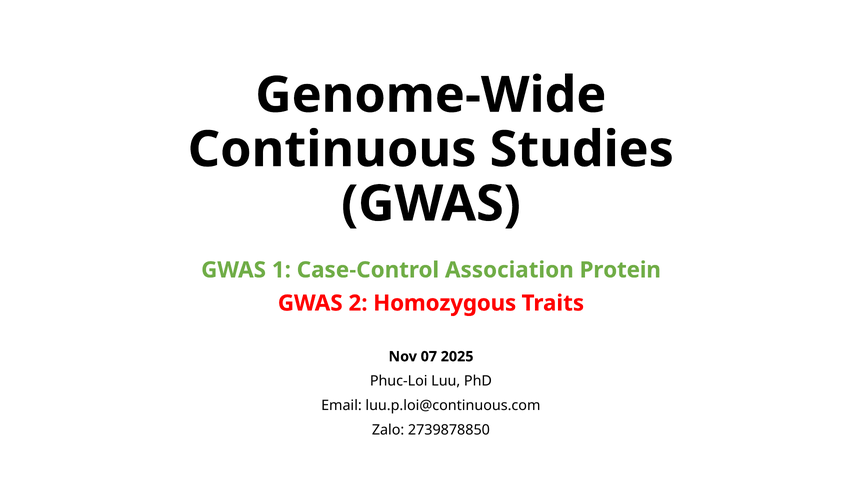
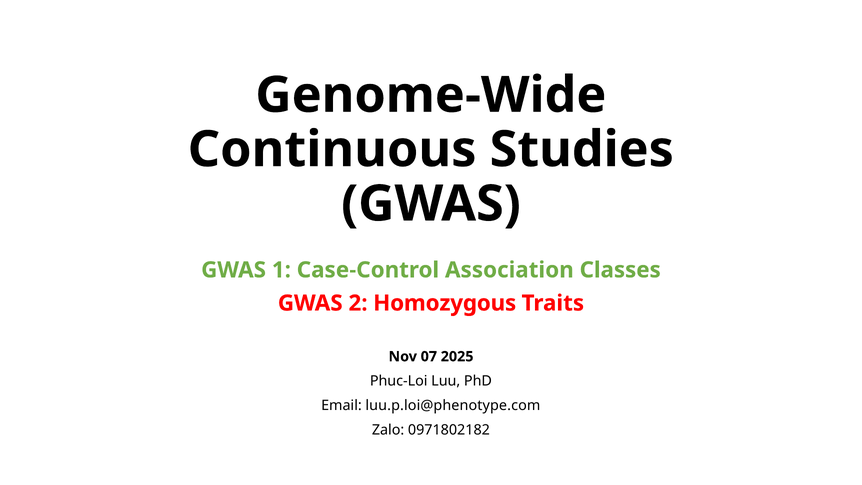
Protein: Protein -> Classes (620, 270)
luu.p.loi@continuous.com: luu.p.loi@continuous.com -> luu.p.loi@phenotype.com (453, 405)
2739878850: 2739878850 -> 0971802182 (449, 430)
